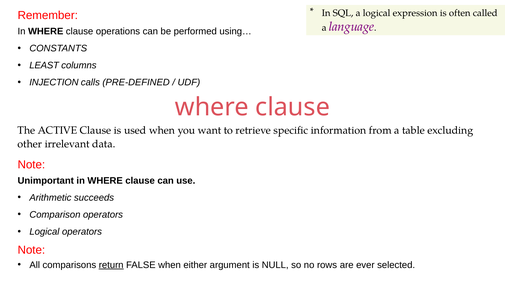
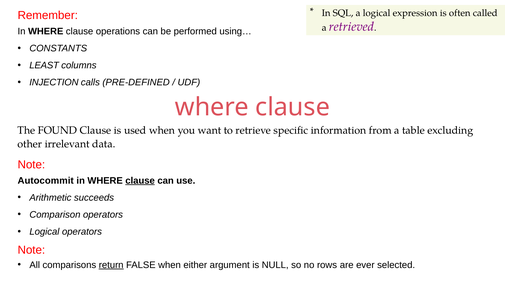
language: language -> retrieved (351, 27)
ACTIVE: ACTIVE -> FOUND (57, 130)
Unimportant: Unimportant -> Autocommit (46, 181)
clause underline: none -> present (140, 181)
